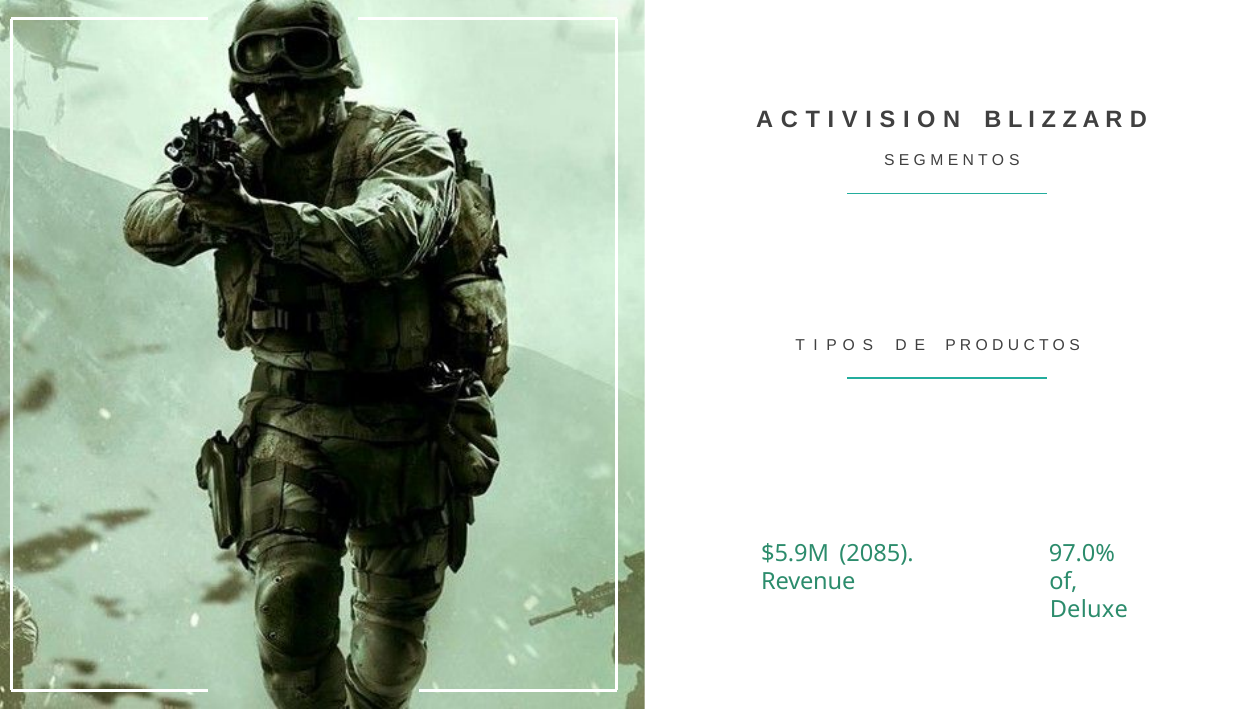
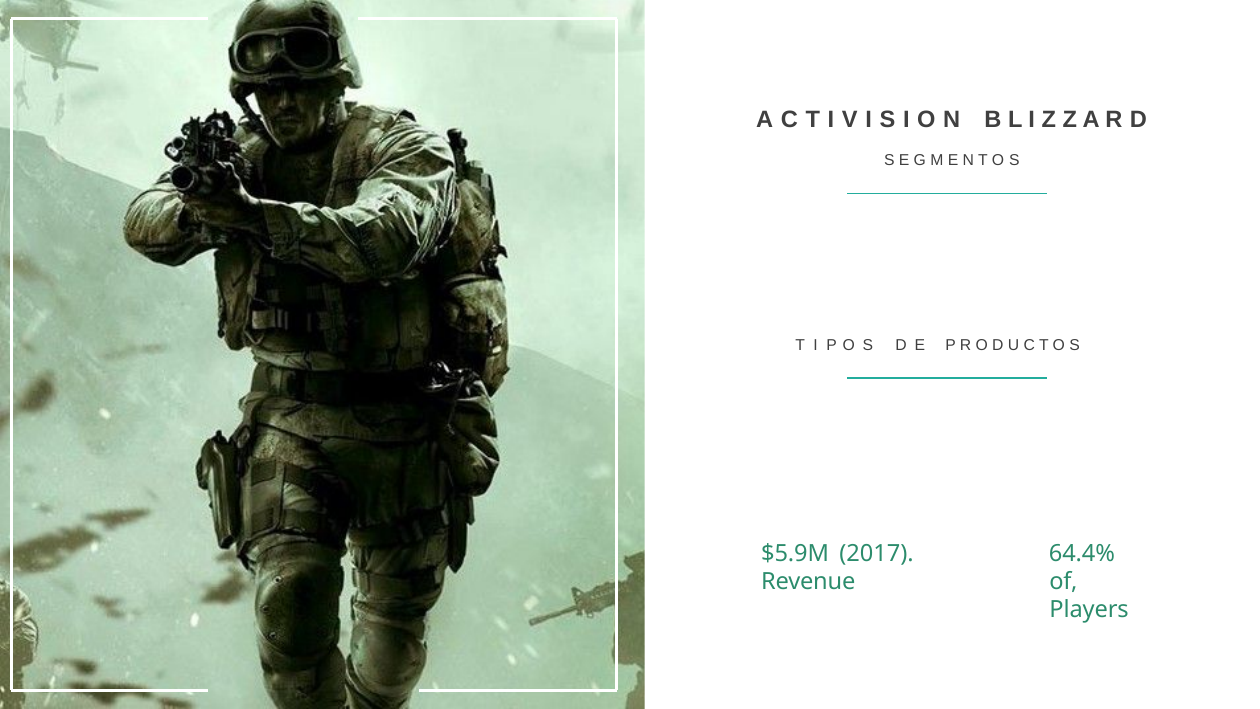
2085: 2085 -> 2017 (877, 554)
97.0%: 97.0% -> 64.4% (1082, 554)
Deluxe: Deluxe -> Players (1089, 609)
